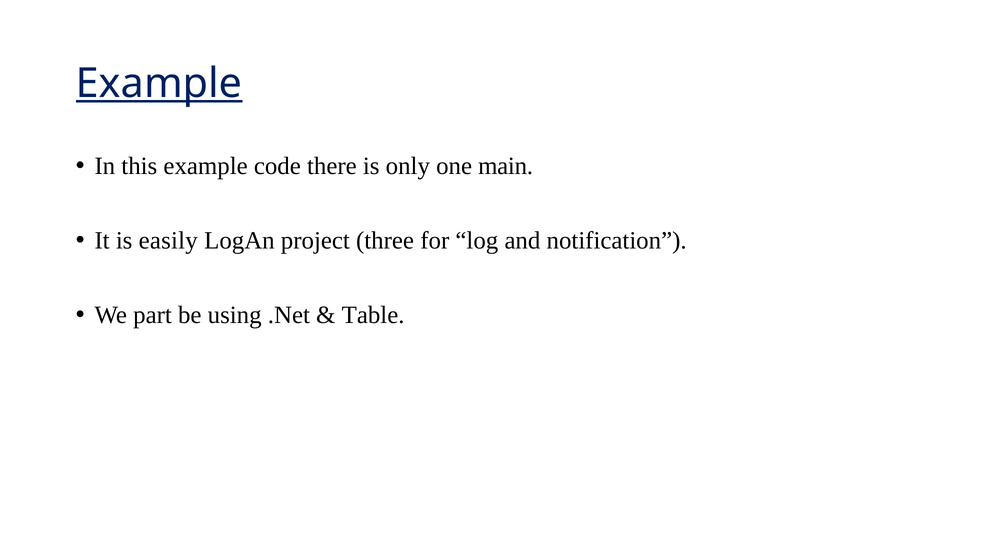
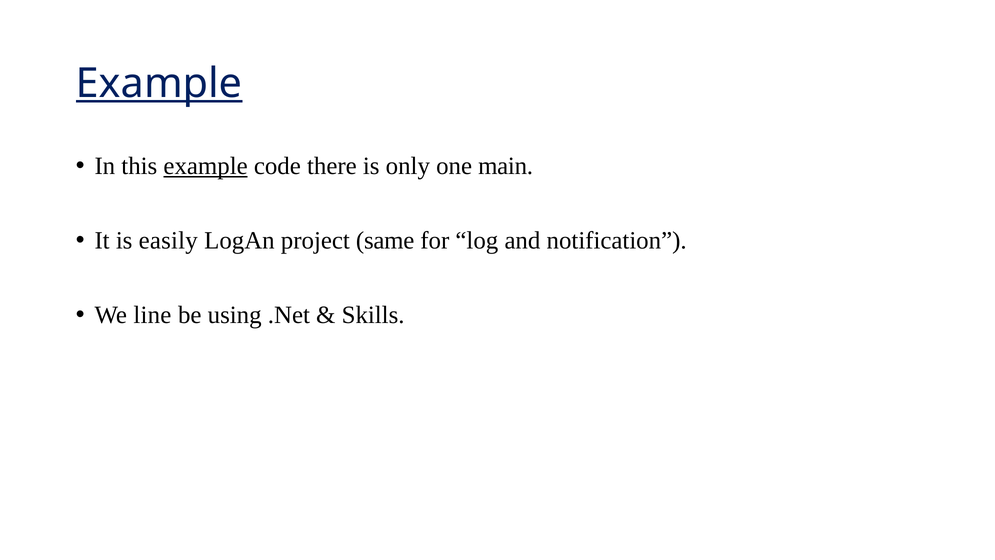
example underline: none -> present (206, 166)
three: three -> same (385, 240)
part: part -> line (152, 315)
Table: Table -> Skills (373, 315)
